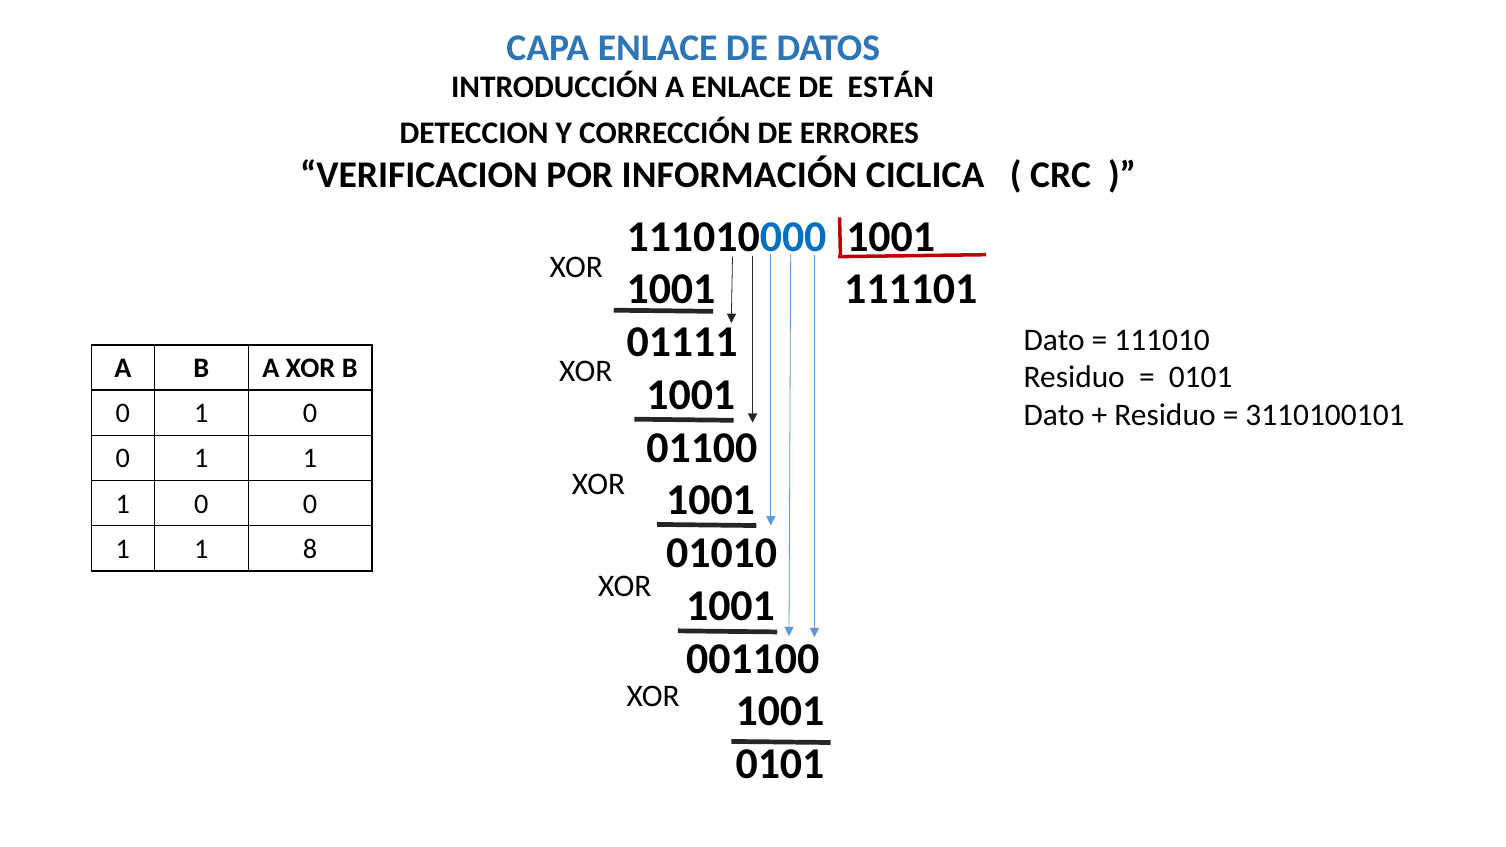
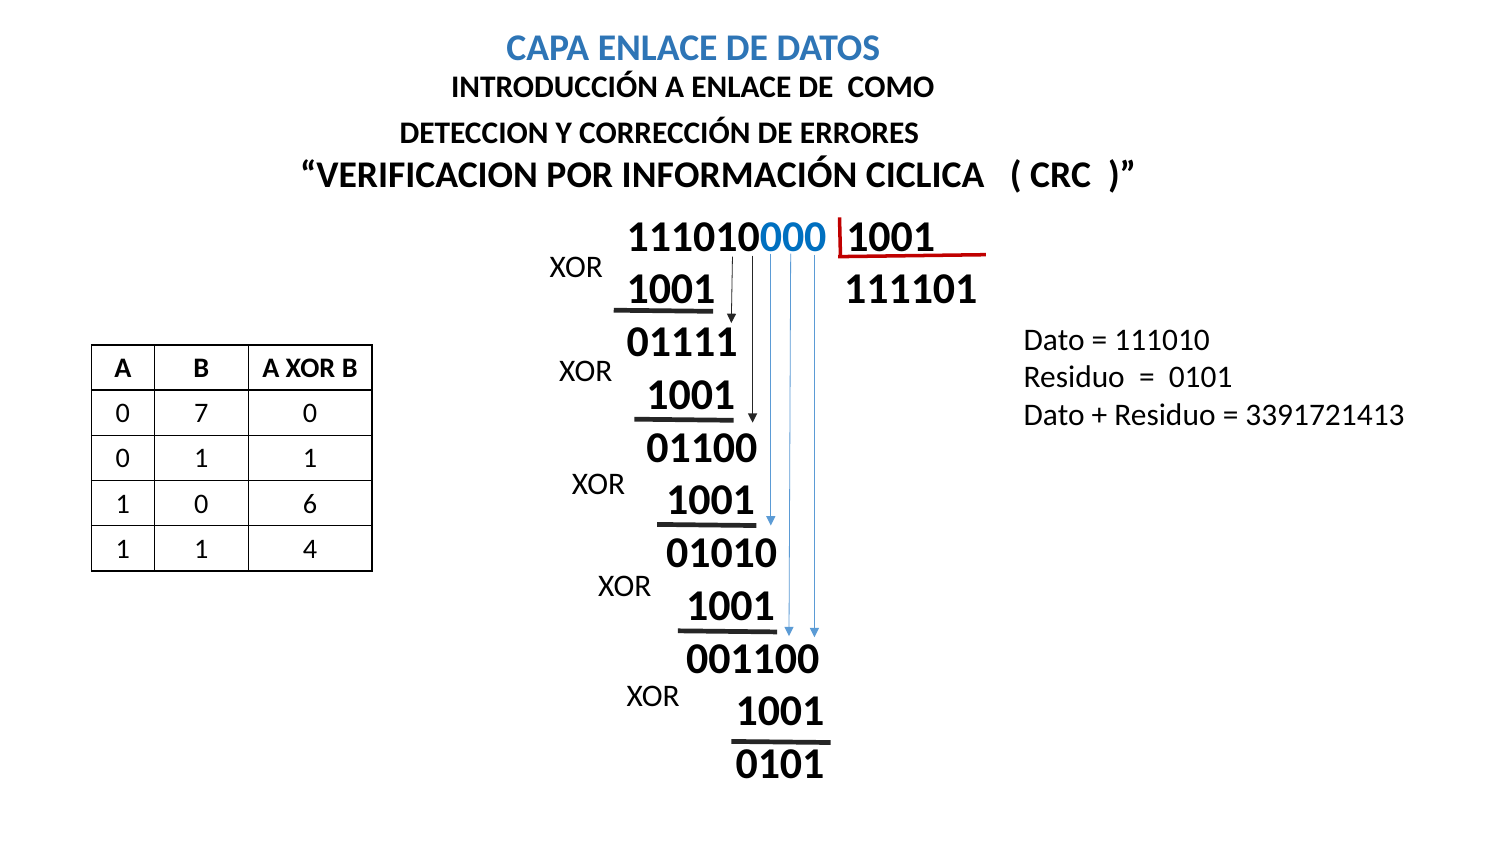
ESTÁN: ESTÁN -> COMO (891, 87)
1: 1 -> 7 (201, 413)
3110100101: 3110100101 -> 3391721413 (1325, 415)
0: 0 -> 6 (310, 504)
8: 8 -> 4 (310, 549)
